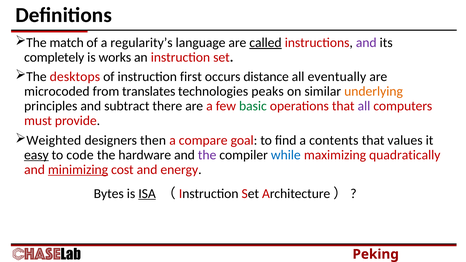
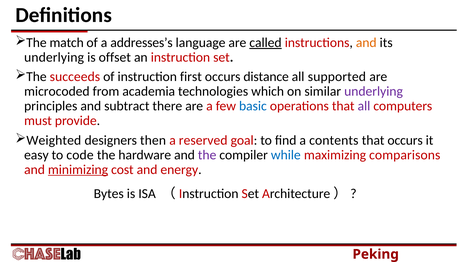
regularity’s: regularity’s -> addresses’s (142, 43)
and colour: purple -> orange (366, 43)
completely: completely -> underlying (54, 57)
works: works -> offset (115, 57)
desktops: desktops -> succeeds (75, 77)
eventually: eventually -> supported (337, 77)
translates: translates -> academia (149, 91)
peaks: peaks -> which (268, 91)
underlying colour: orange -> purple (374, 91)
basic colour: green -> blue (253, 106)
compare: compare -> reserved (203, 140)
that values: values -> occurs (405, 140)
easy underline: present -> none (36, 155)
quadratically: quadratically -> comparisons (405, 155)
ISA underline: present -> none (147, 194)
